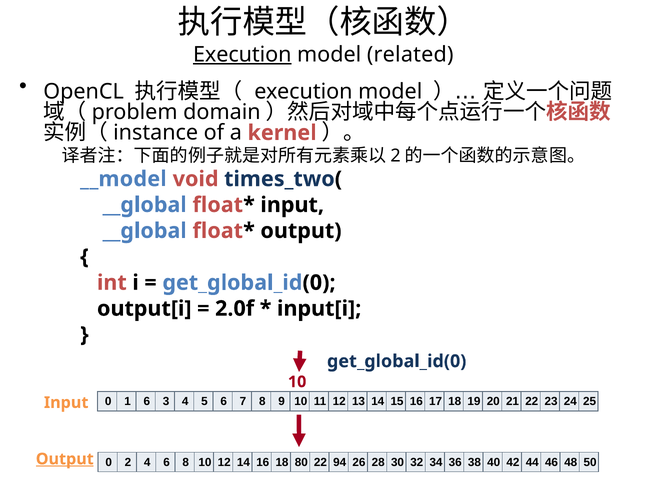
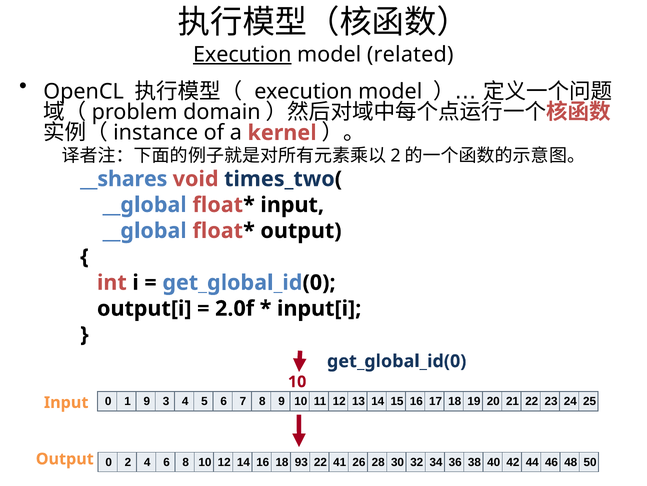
__model: __model -> __shares (124, 179)
1 6: 6 -> 9 (147, 401)
Output underline: present -> none (65, 458)
80: 80 -> 93 (301, 461)
94: 94 -> 41 (340, 461)
